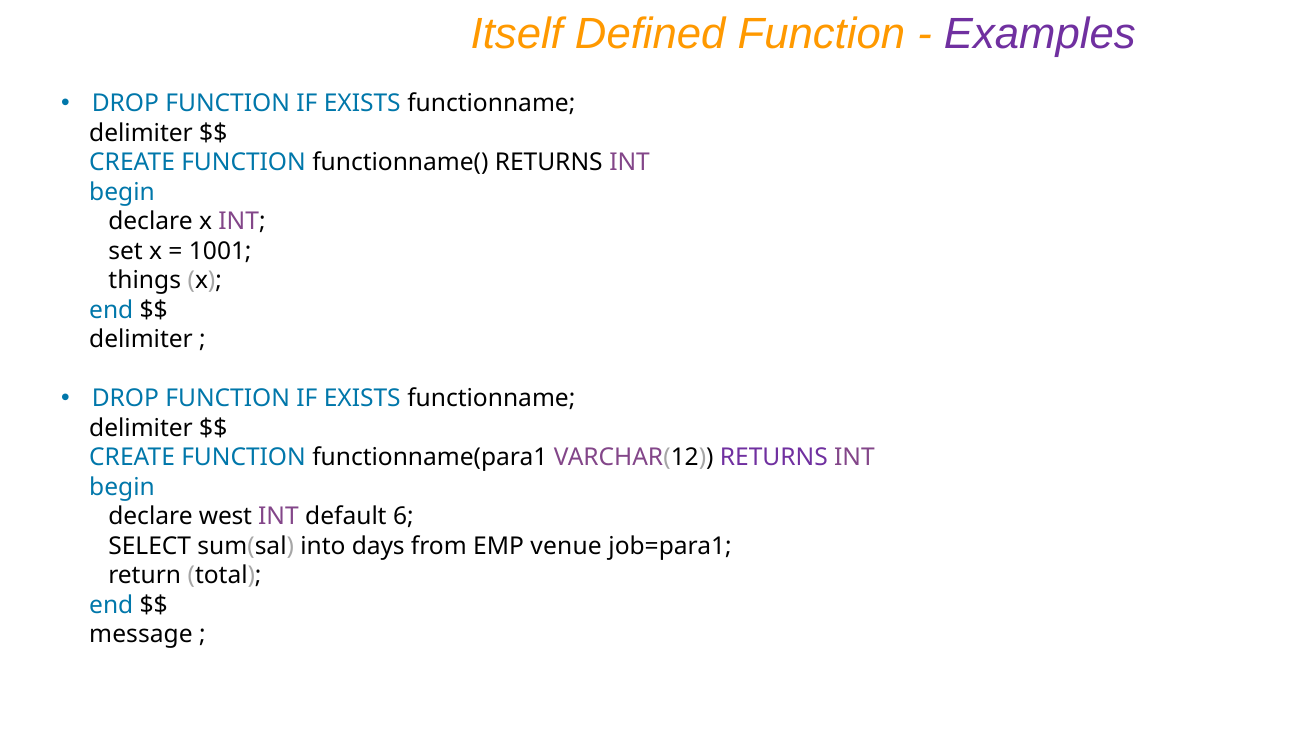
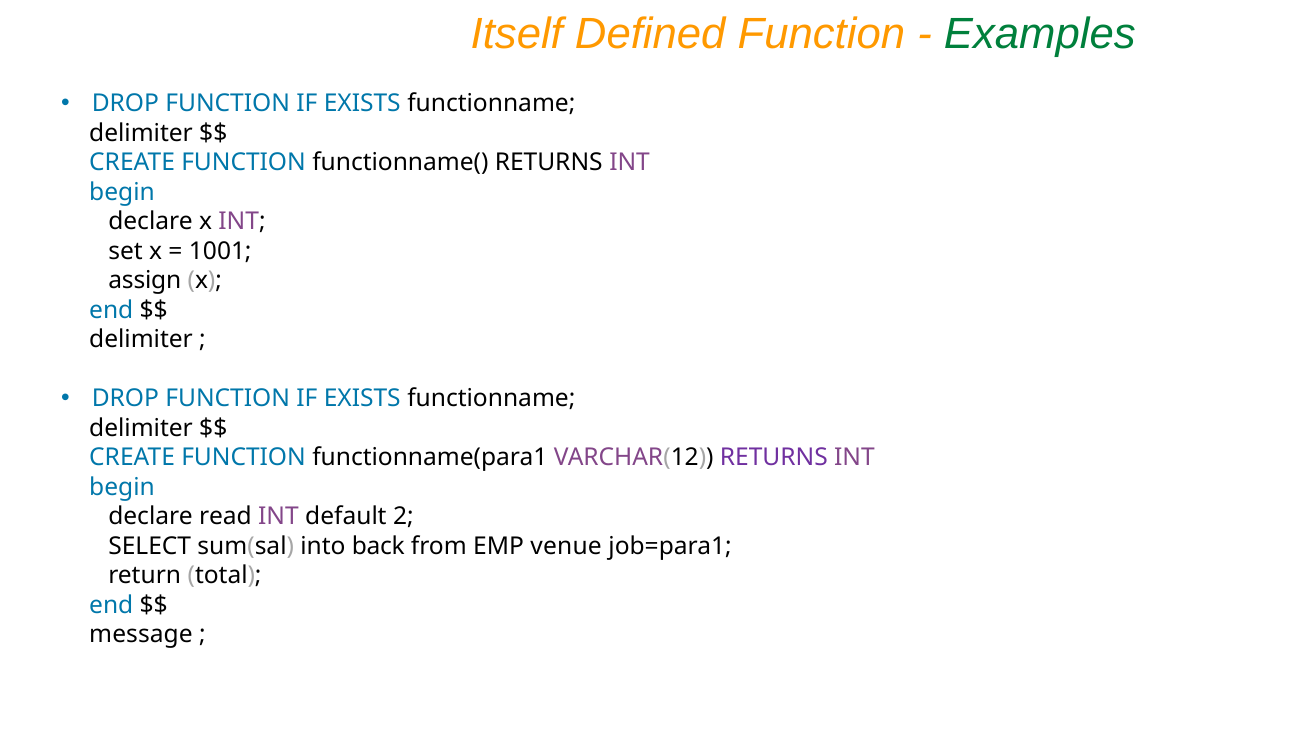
Examples colour: purple -> green (1040, 34)
things: things -> assign (145, 281)
west: west -> read (225, 516)
6: 6 -> 2 (403, 516)
days: days -> back (378, 546)
